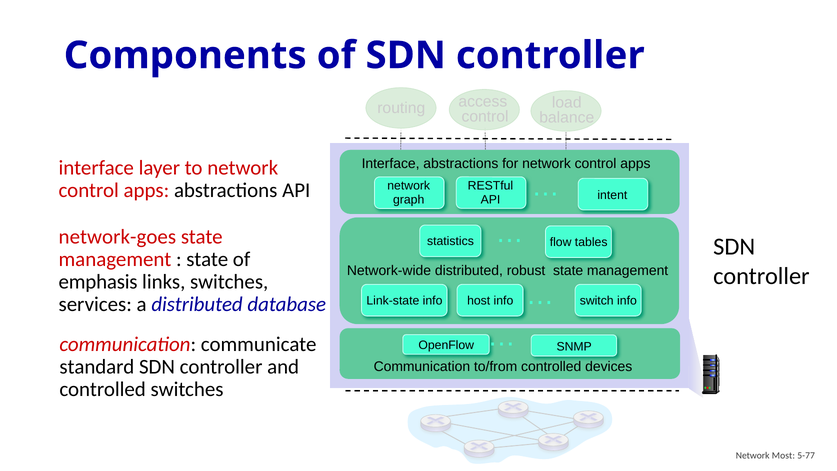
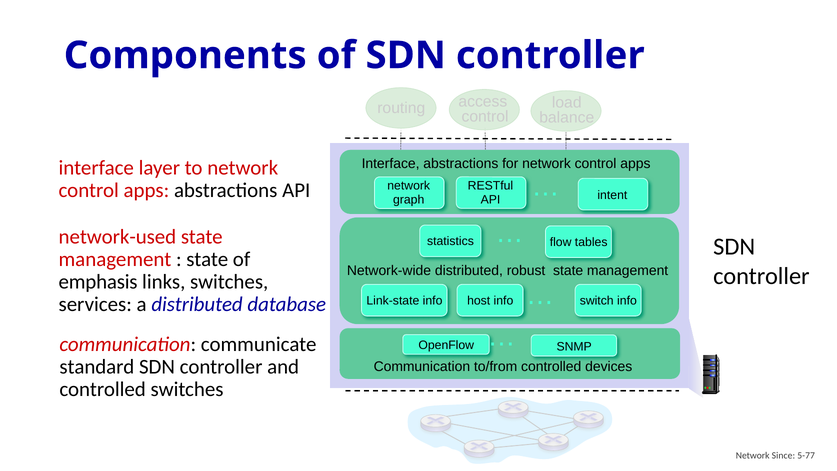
network-goes: network-goes -> network-used (117, 237)
Most: Most -> Since (783, 455)
